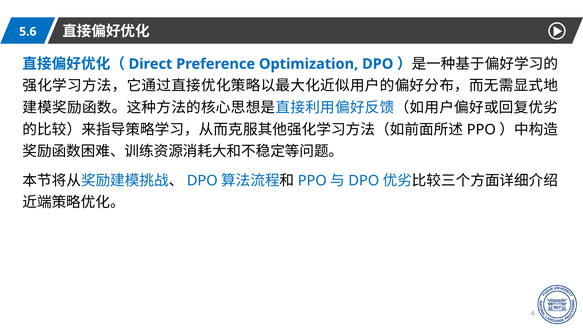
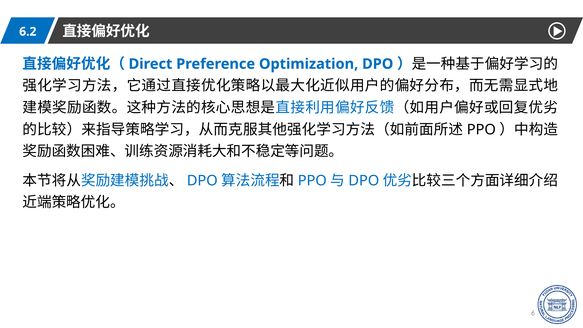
5.6: 5.6 -> 6.2 (28, 32)
